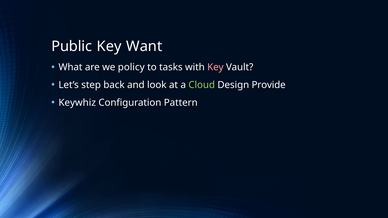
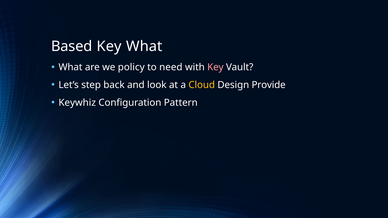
Public: Public -> Based (72, 46)
Key Want: Want -> What (144, 46)
tasks: tasks -> need (171, 67)
Cloud colour: light green -> yellow (202, 85)
